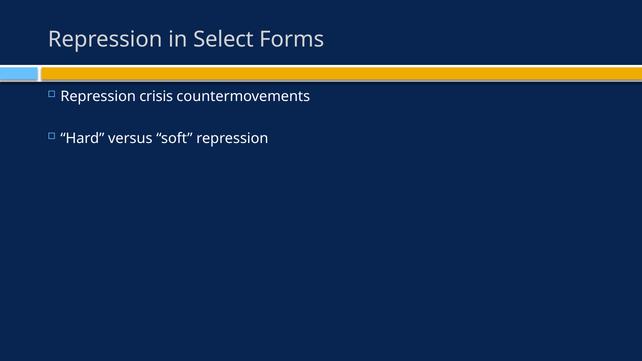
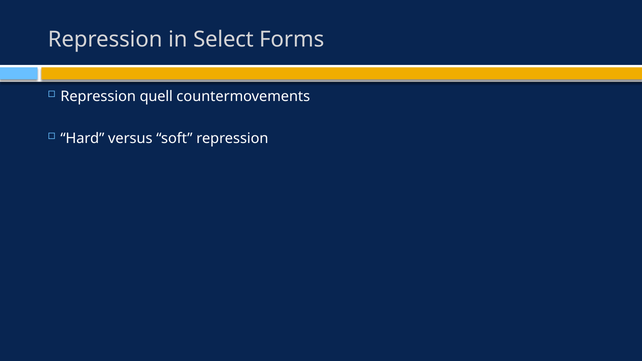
crisis: crisis -> quell (156, 96)
